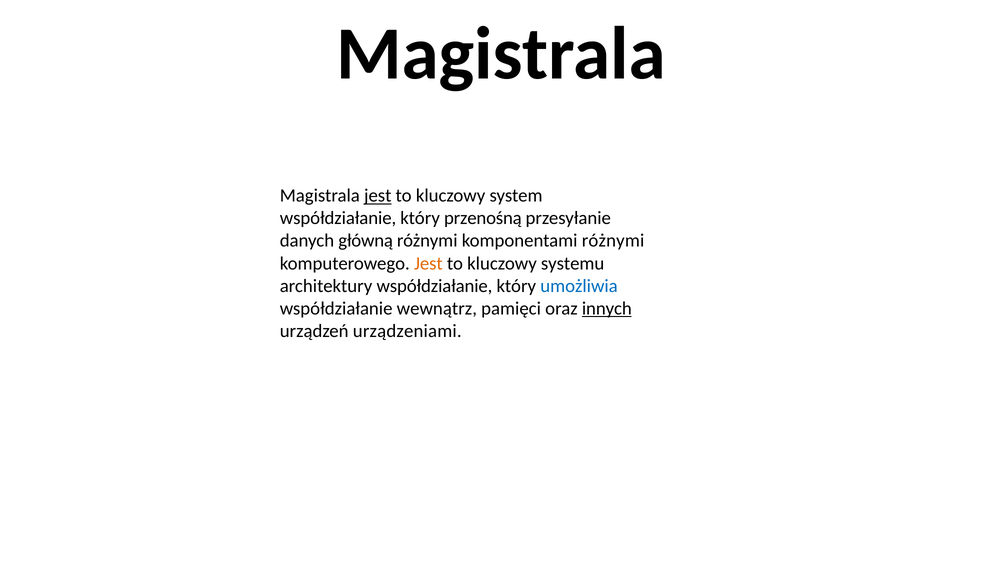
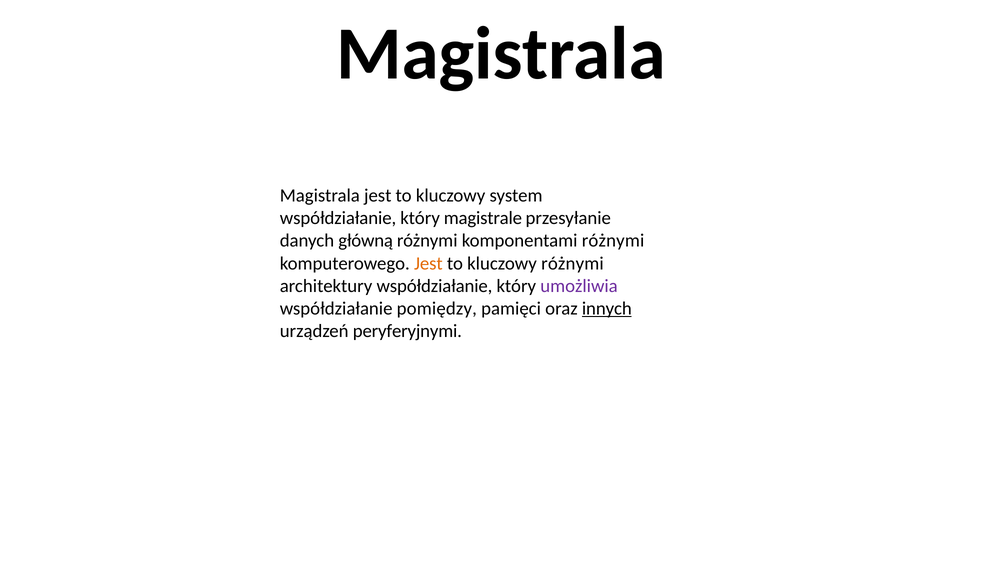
jest underline: present -> none (378, 196)
przenośną: przenośną -> magistrale (483, 219)
kluczowy systemu: systemu -> różnymi (572, 264)
umożliwia colour: blue -> purple (579, 286)
wewnątrz: wewnątrz -> pomiędzy (437, 309)
urządzeniami: urządzeniami -> peryferyjnymi (407, 331)
